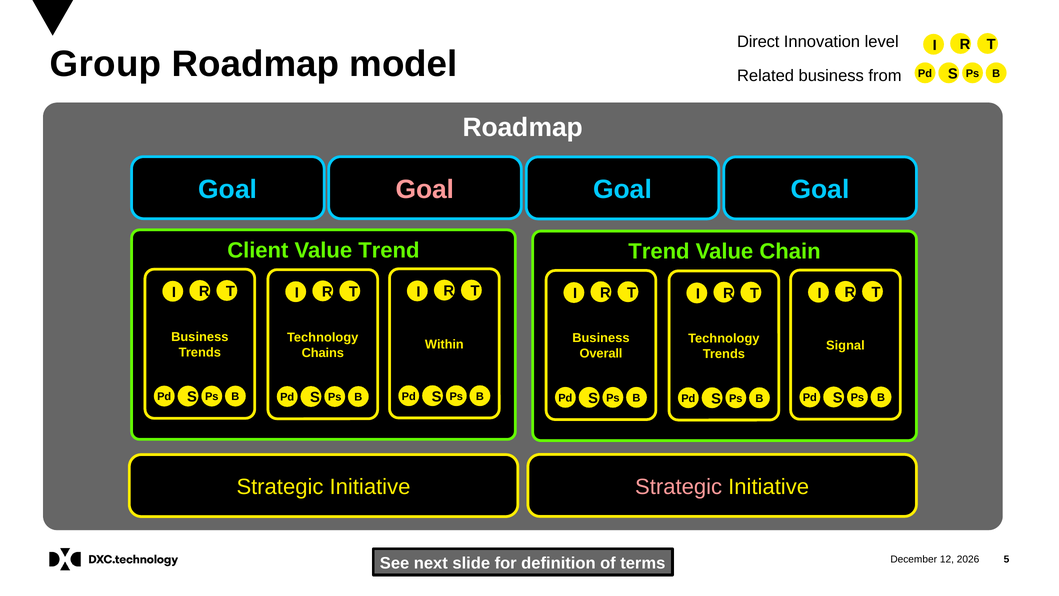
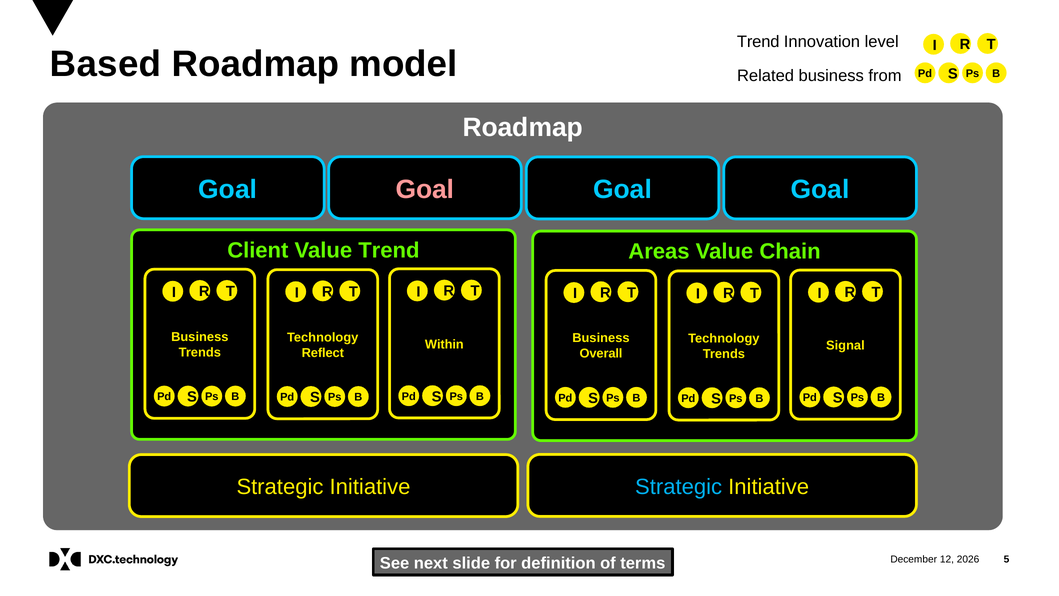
Direct: Direct -> Trend (758, 42)
Group: Group -> Based (106, 64)
Trend: Trend -> Areas (659, 251)
Chains: Chains -> Reflect (323, 353)
Strategic colour: pink -> light blue (679, 487)
